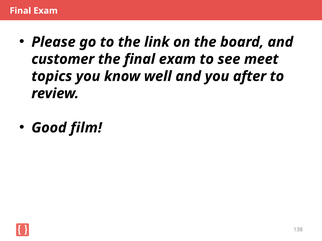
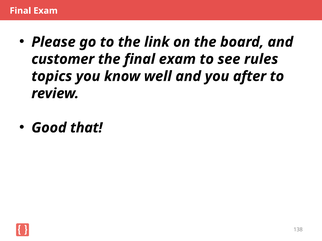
meet: meet -> rules (261, 59)
film: film -> that (86, 128)
